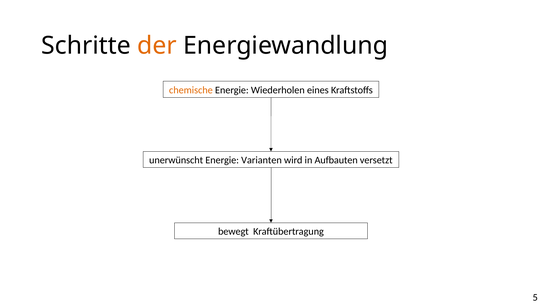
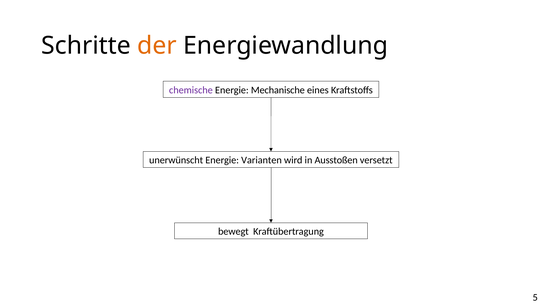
chemische colour: orange -> purple (191, 90)
Wiederholen: Wiederholen -> Mechanische (278, 90)
Aufbauten: Aufbauten -> Ausstoßen (336, 160)
